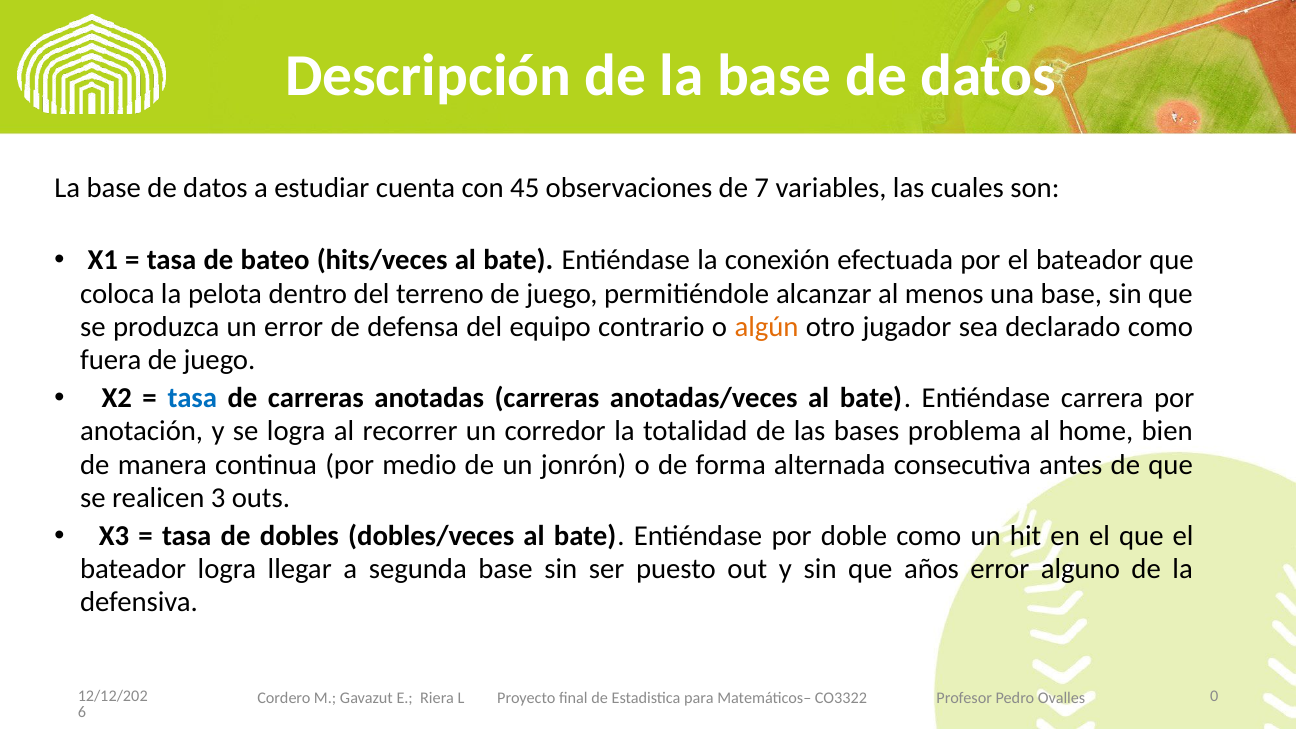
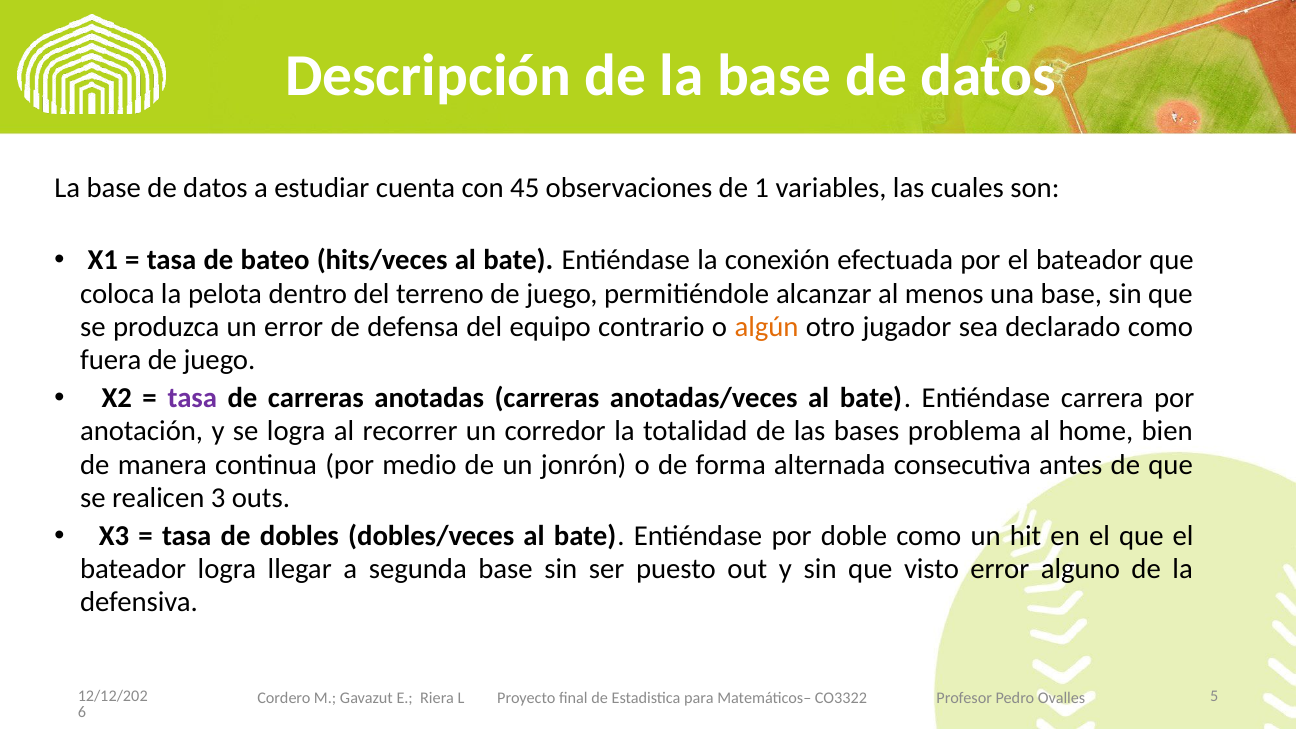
7: 7 -> 1 (762, 188)
tasa colour: blue -> purple (192, 398)
años: años -> visto (932, 569)
0: 0 -> 5 (1214, 696)
